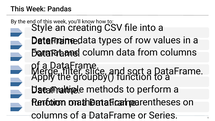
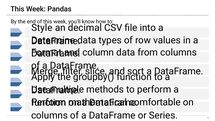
creating: creating -> decimal (85, 28)
parentheses: parentheses -> comfortable (155, 102)
